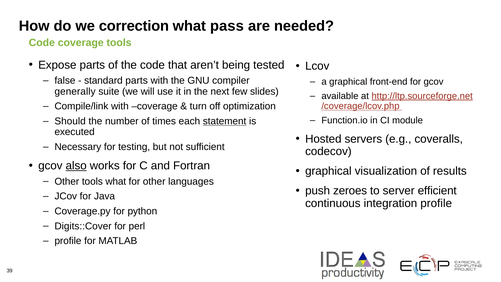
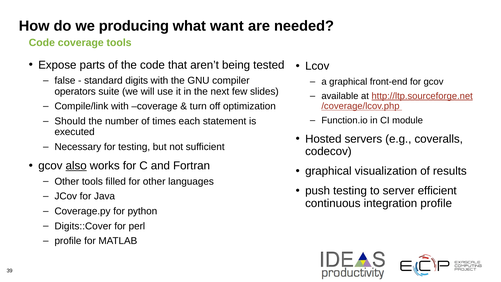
correction: correction -> producing (134, 26)
pass: pass -> want (227, 26)
standard parts: parts -> digits (137, 81)
generally: generally -> operators (75, 91)
statement underline: present -> none (225, 121)
tools what: what -> filled (116, 181)
push zeroes: zeroes -> testing (350, 191)
